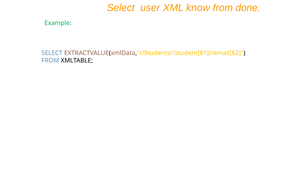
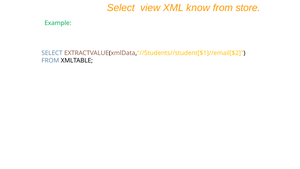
user: user -> view (150, 8)
done: done -> store (248, 8)
